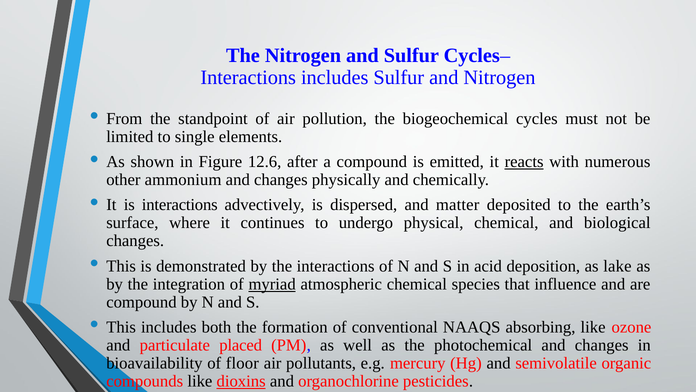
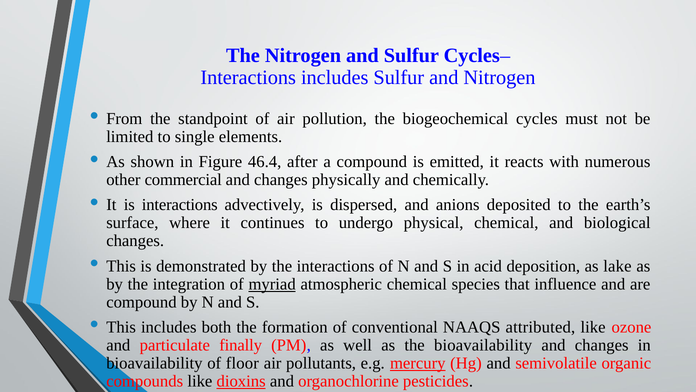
12.6: 12.6 -> 46.4 (265, 162)
reacts underline: present -> none (524, 162)
ammonium: ammonium -> commercial (183, 180)
matter: matter -> anions (458, 205)
absorbing: absorbing -> attributed (540, 327)
placed: placed -> finally (241, 345)
the photochemical: photochemical -> bioavailability (483, 345)
mercury underline: none -> present (418, 363)
